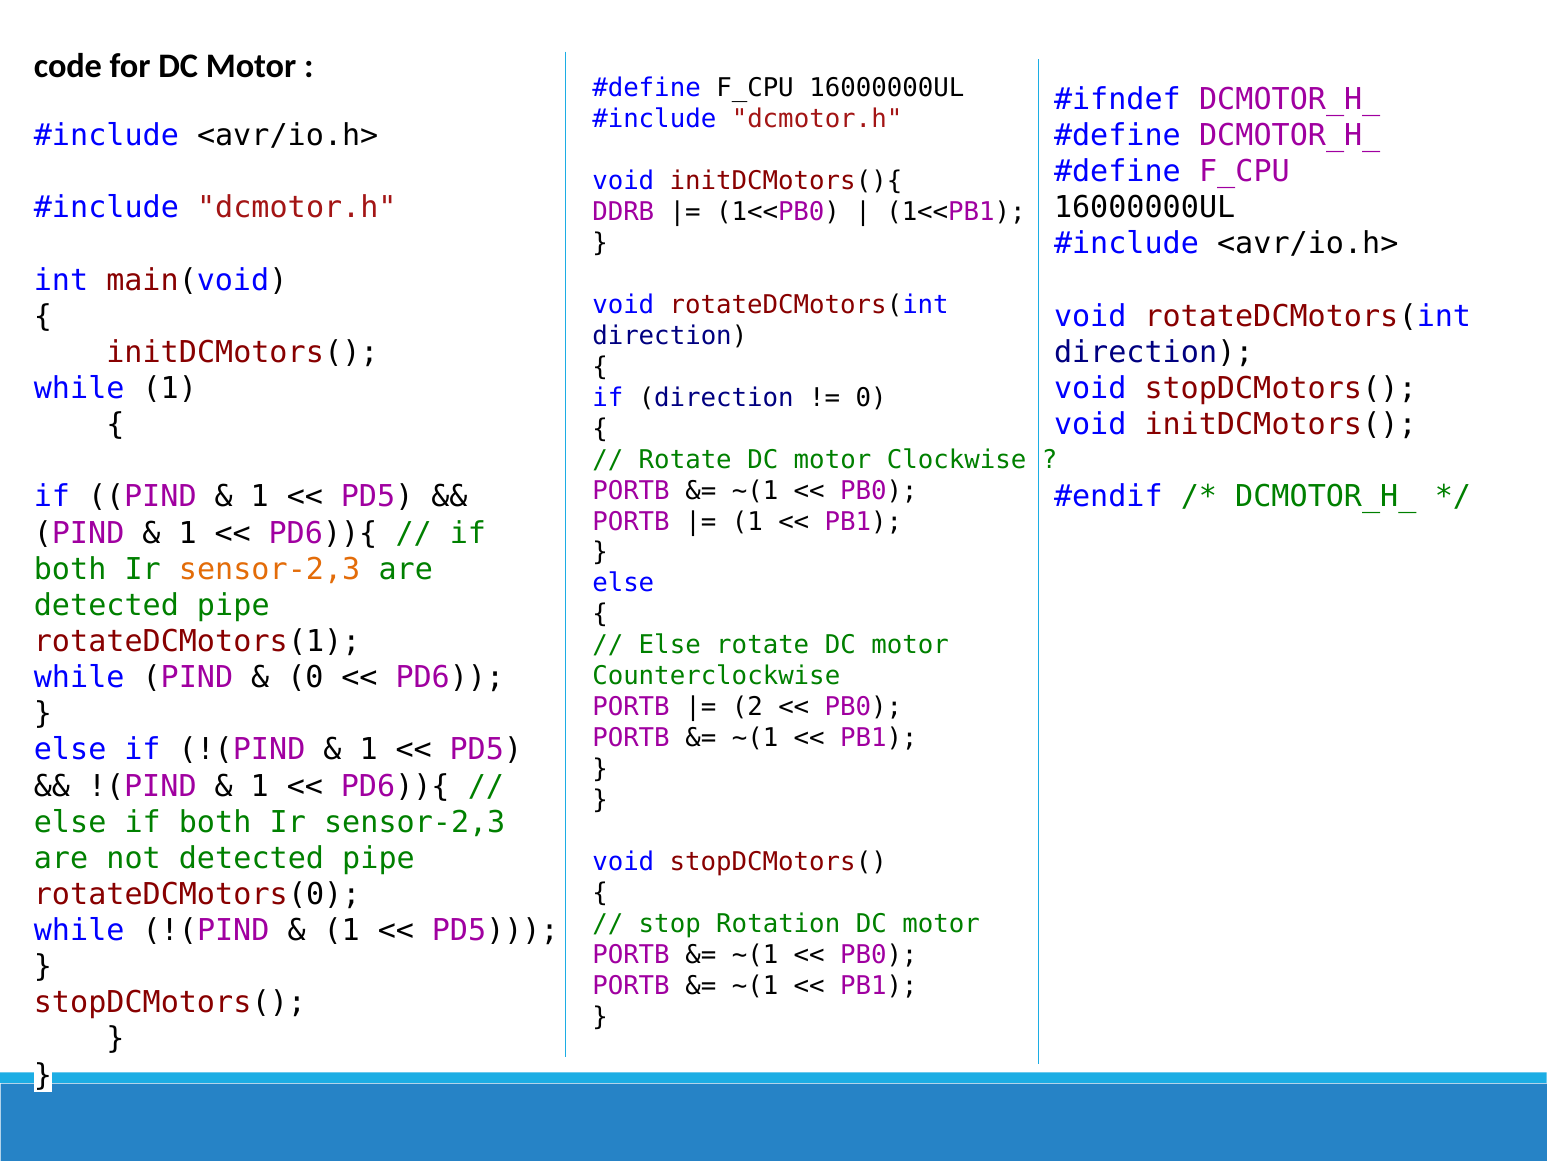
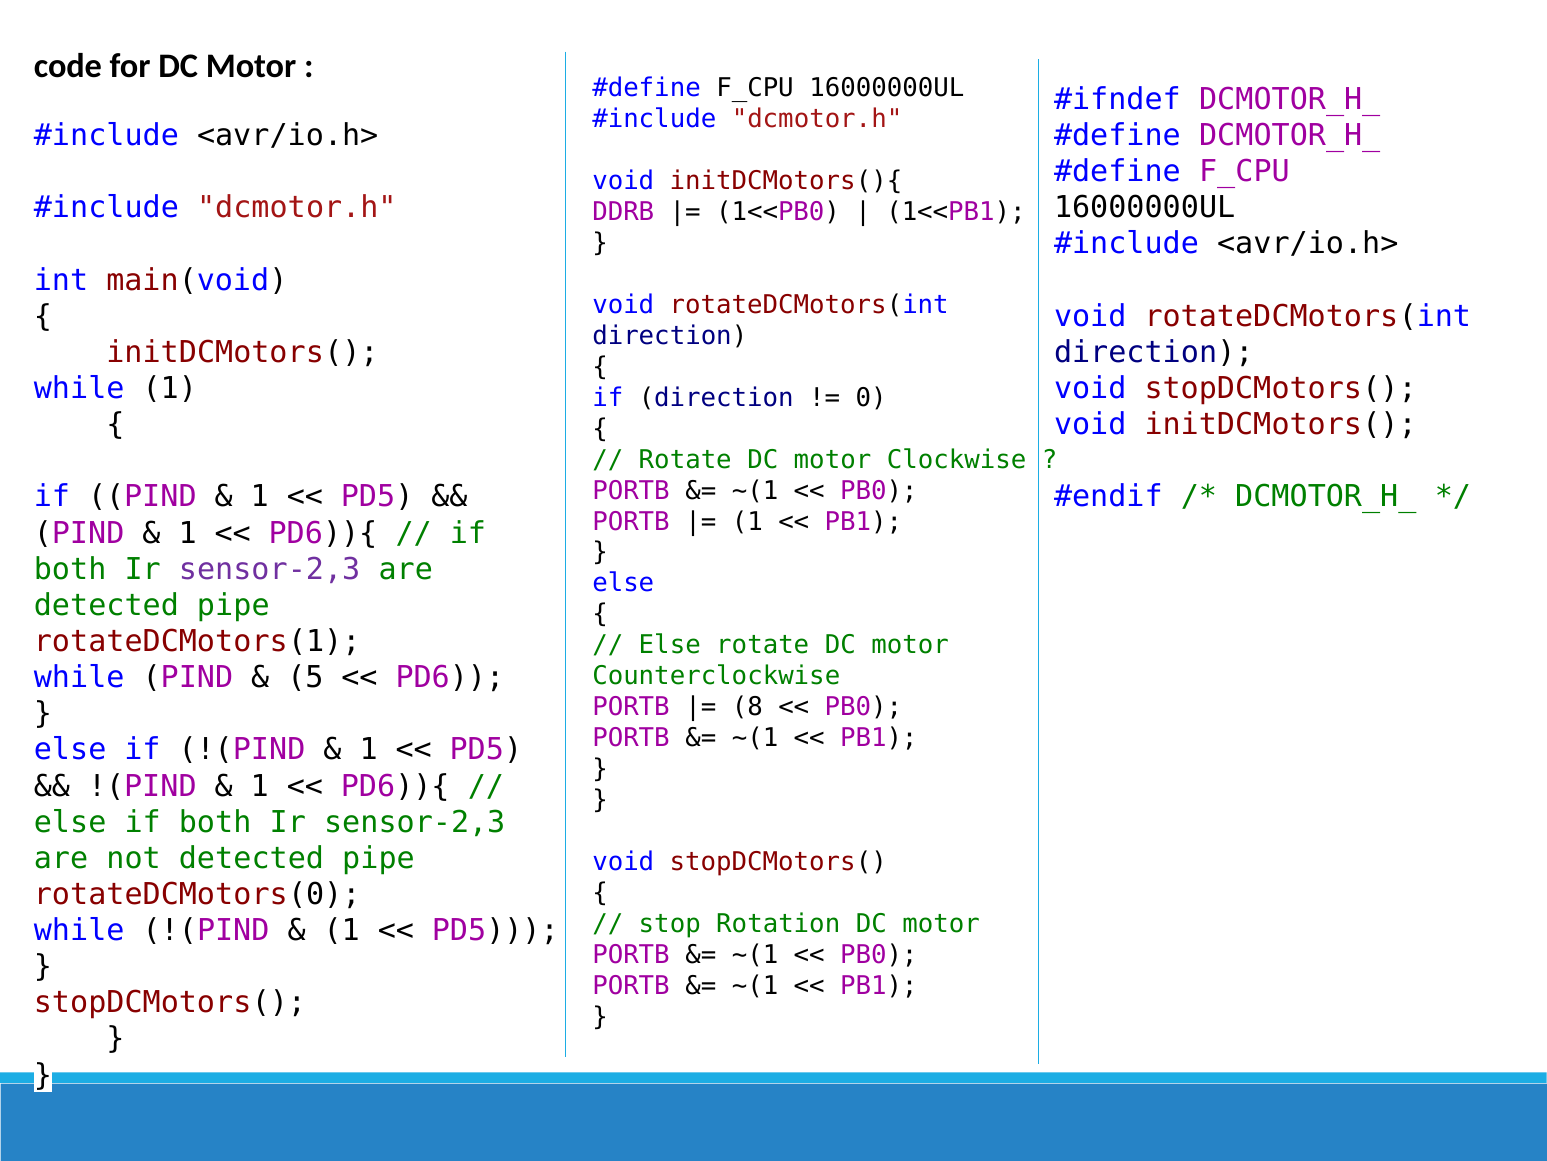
sensor-2,3 colour: orange -> purple (270, 569)
0: 0 -> 5 (305, 677)
2: 2 -> 8 (747, 707)
